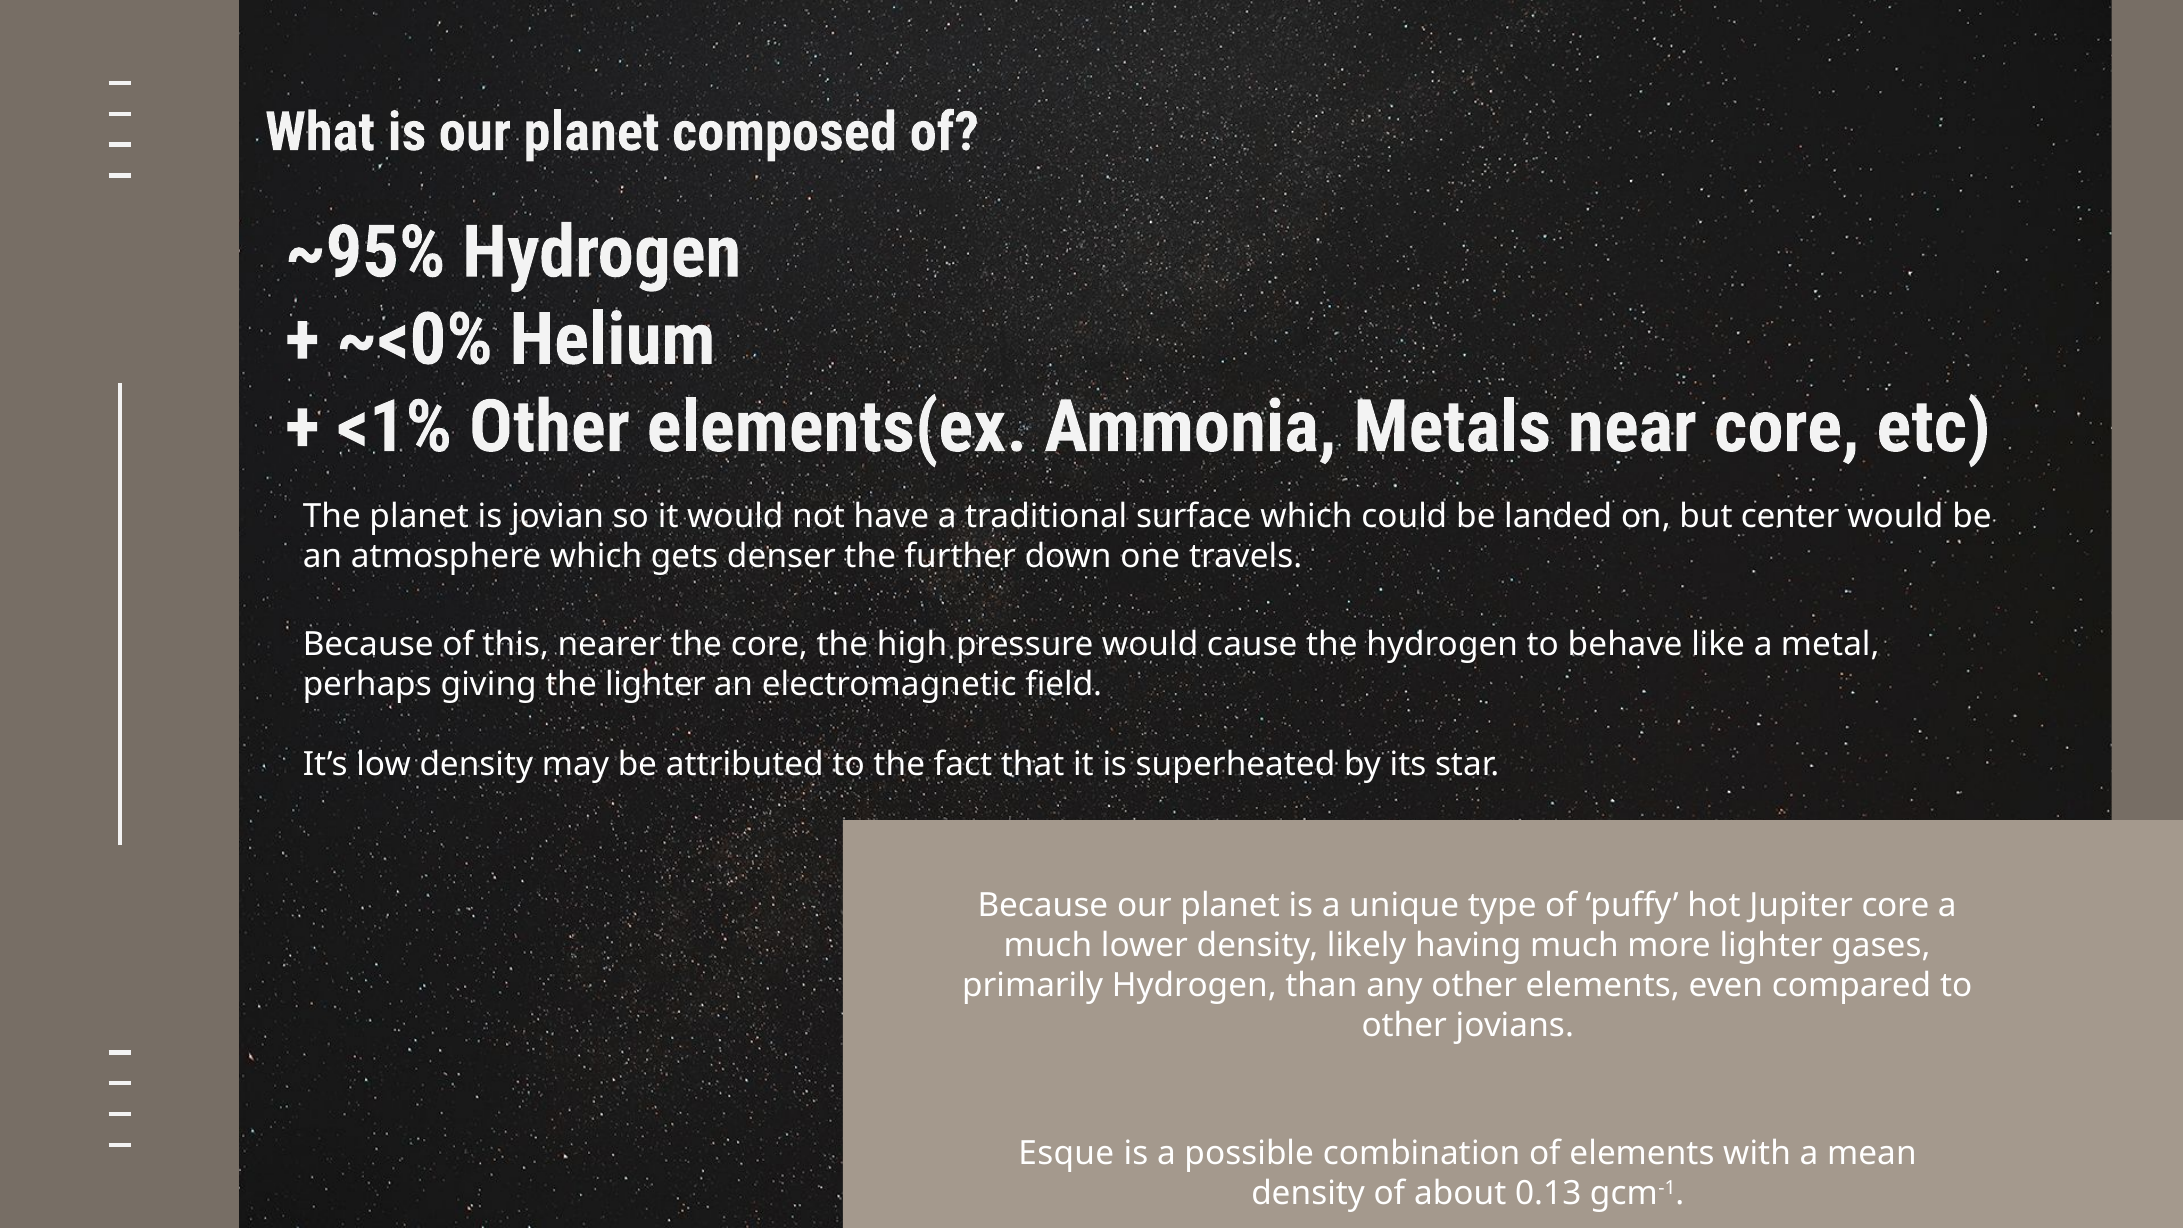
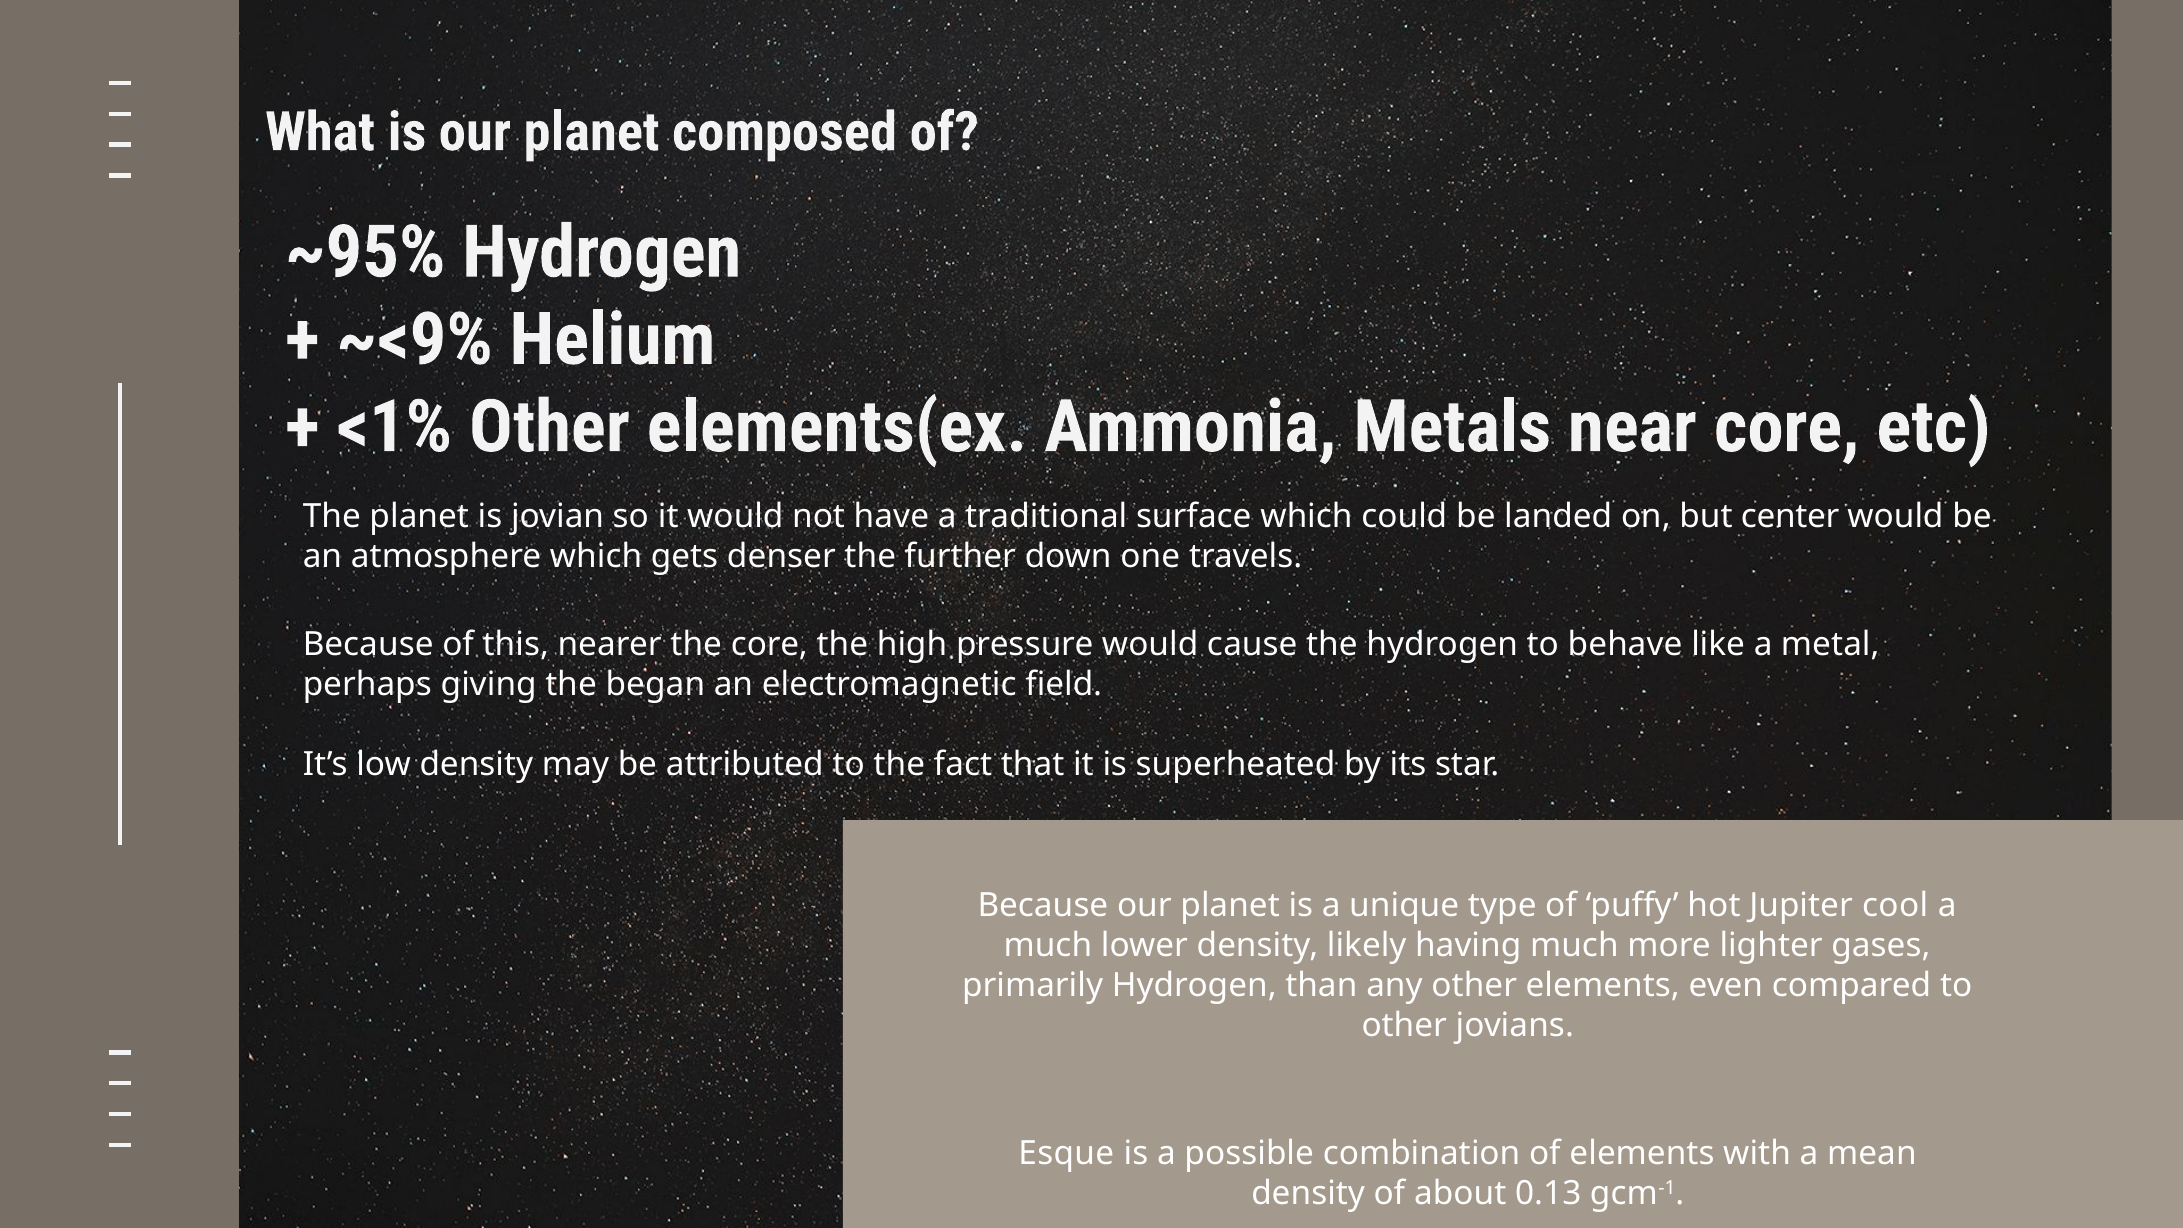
~<0%: ~<0% -> ~<9% (415, 340)
the lighter: lighter -> began (655, 685)
Jupiter core: core -> cool (1895, 905)
